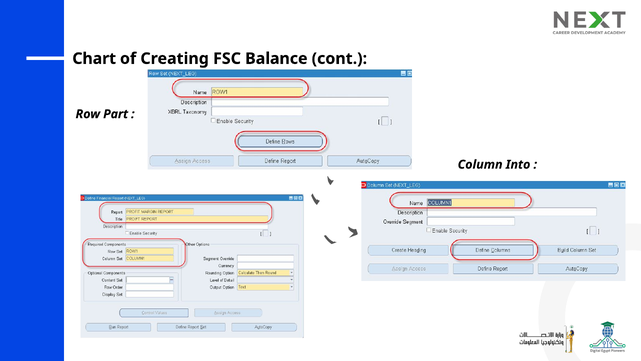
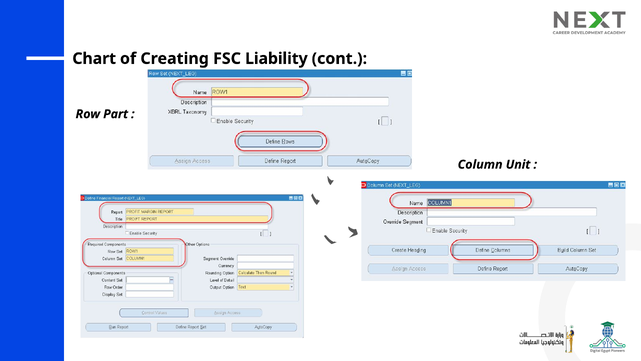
Balance: Balance -> Liability (276, 59)
Into: Into -> Unit (518, 164)
